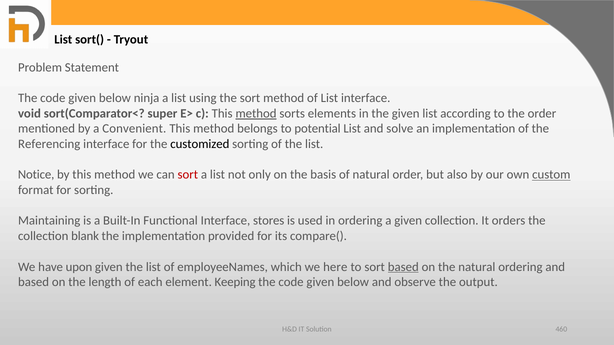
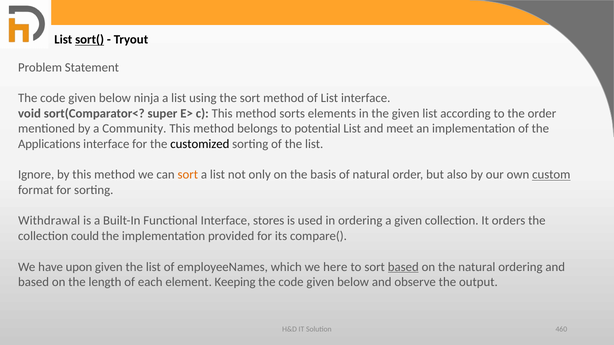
sort( underline: none -> present (90, 40)
method underline: present -> none (256, 114)
Convenient: Convenient -> Community (134, 129)
solve: solve -> meet (400, 129)
Referencing: Referencing -> Applications (49, 144)
Notice: Notice -> Ignore (36, 175)
sort colour: red -> orange (188, 175)
Maintaining: Maintaining -> Withdrawal (49, 221)
blank: blank -> could (85, 236)
